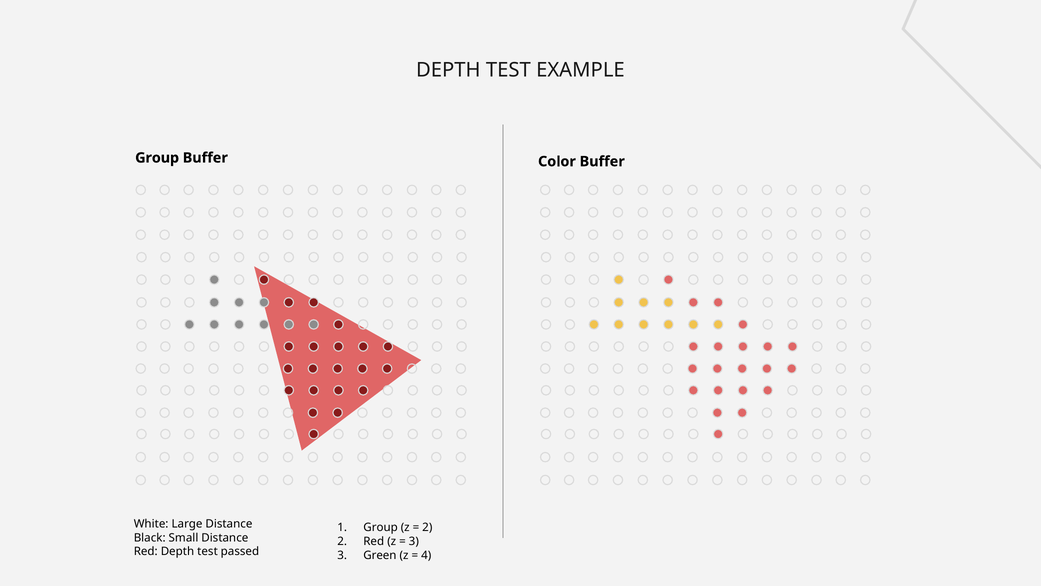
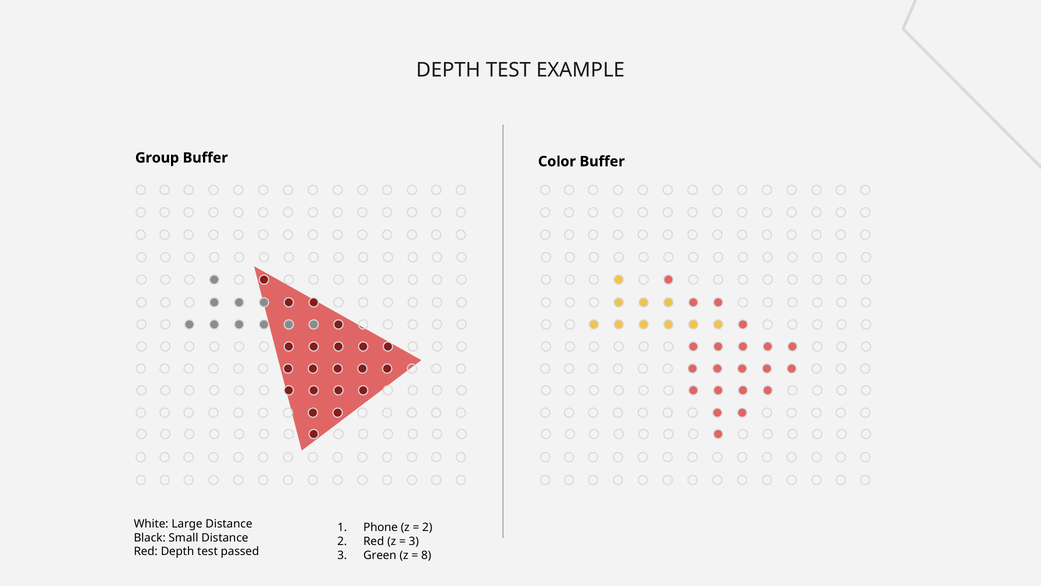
1 Group: Group -> Phone (381, 527)
4: 4 -> 8 (426, 555)
